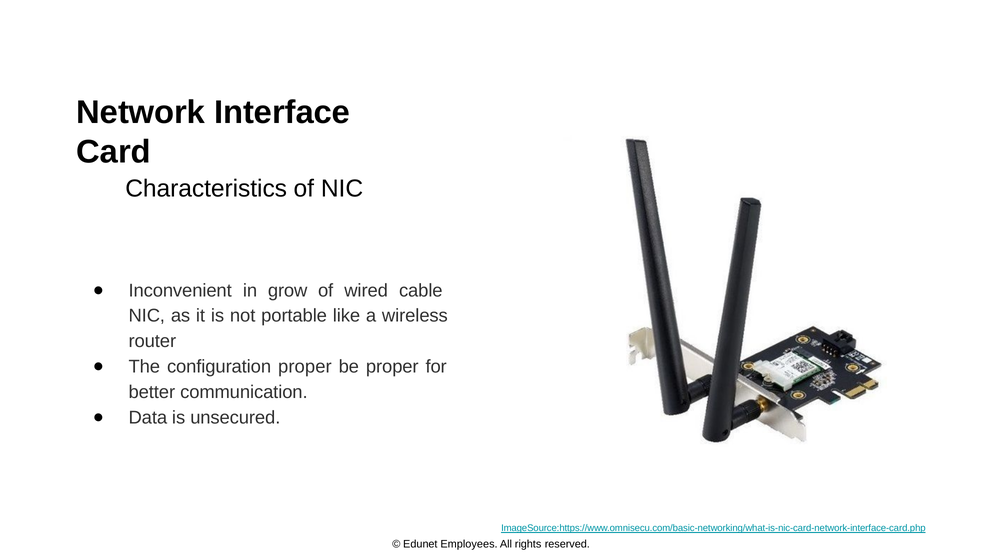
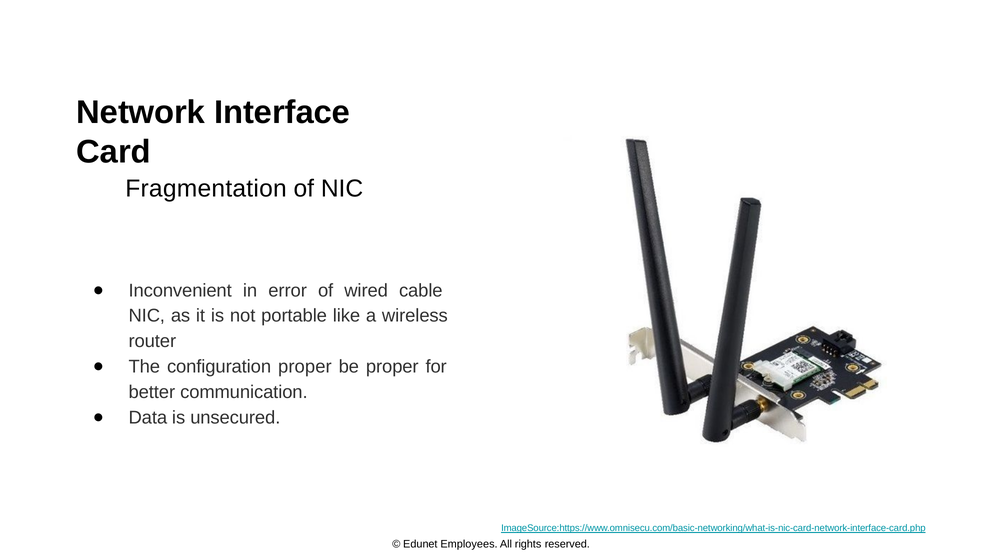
Characteristics: Characteristics -> Fragmentation (206, 189)
grow: grow -> error (288, 291)
